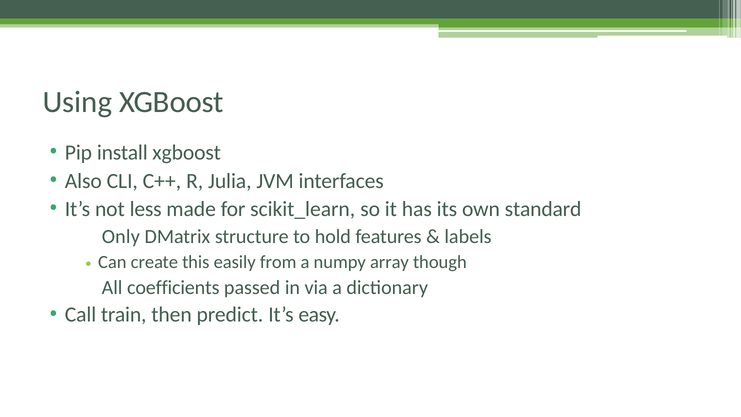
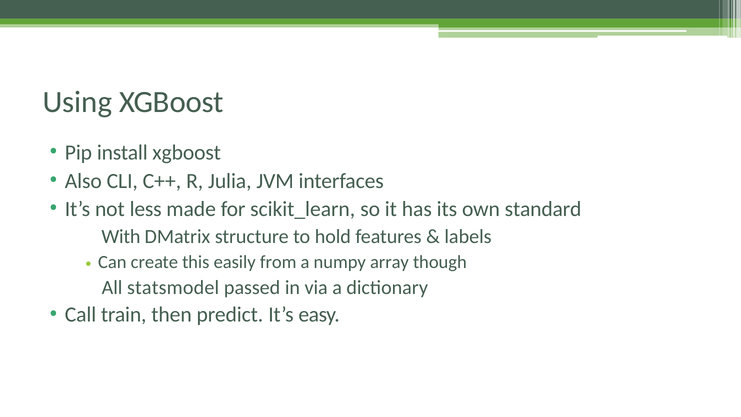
Only: Only -> With (121, 236)
coefficients: coefficients -> statsmodel (173, 287)
